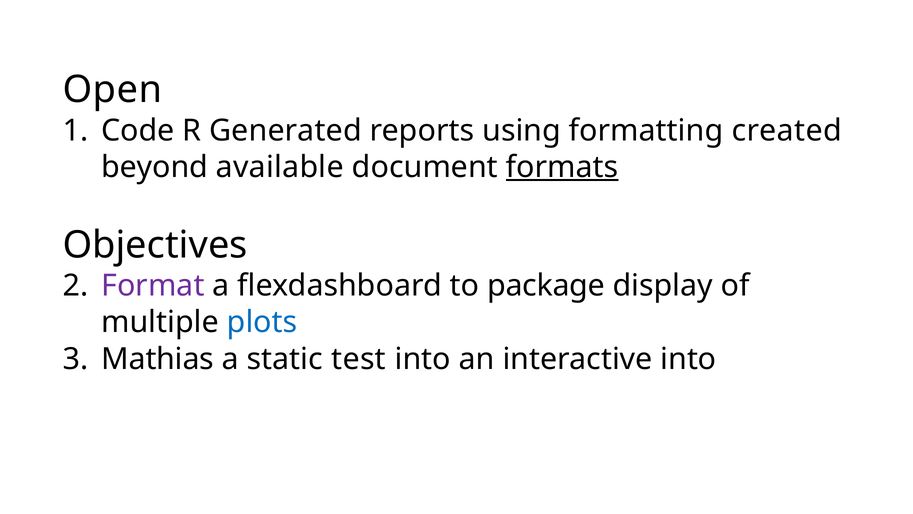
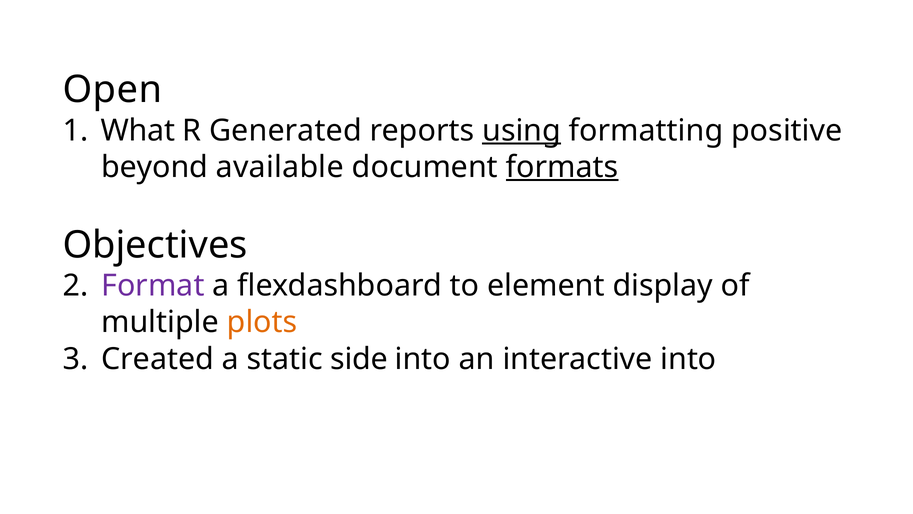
Code: Code -> What (138, 130)
using underline: none -> present (522, 130)
created: created -> positive (787, 130)
package: package -> element (546, 286)
plots colour: blue -> orange (262, 322)
Mathias: Mathias -> Created (158, 359)
test: test -> side (359, 359)
